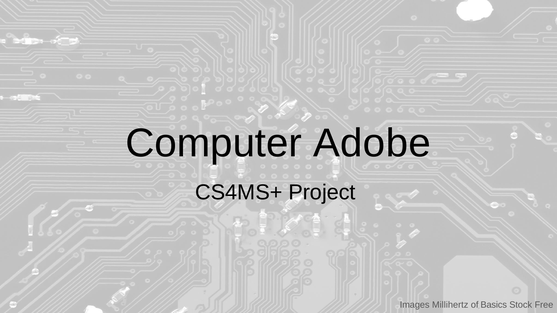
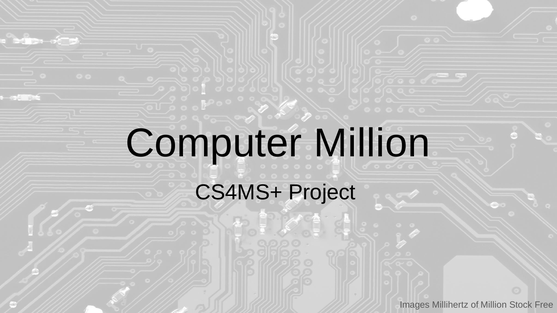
Computer Adobe: Adobe -> Million (372, 143)
of Basics: Basics -> Million (494, 305)
